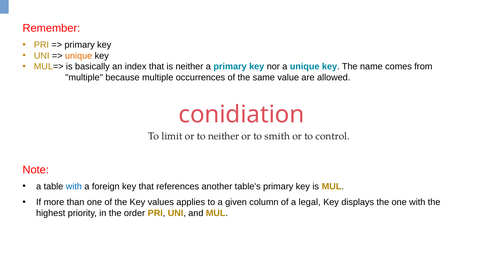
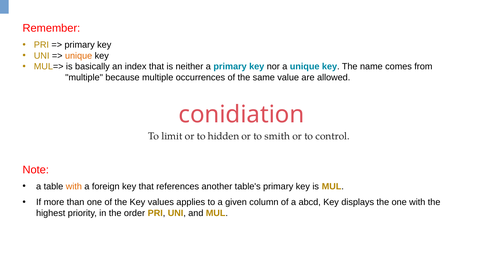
to neither: neither -> hidden (224, 136)
with colour: blue -> orange (74, 186)
legal: legal -> abcd (310, 202)
